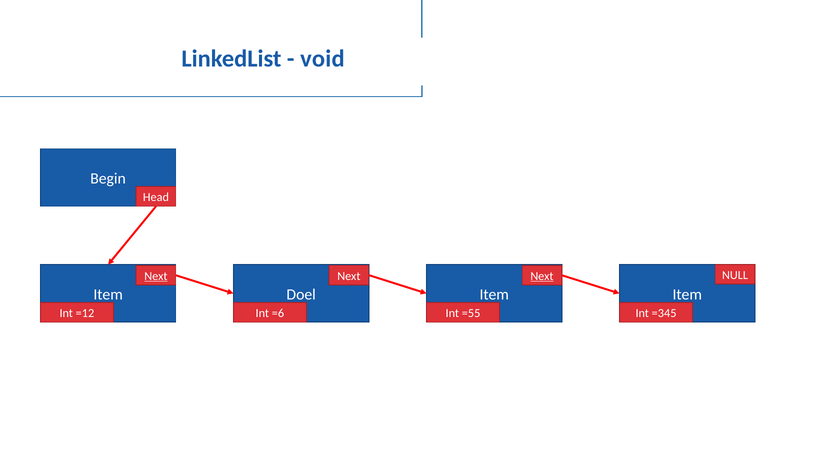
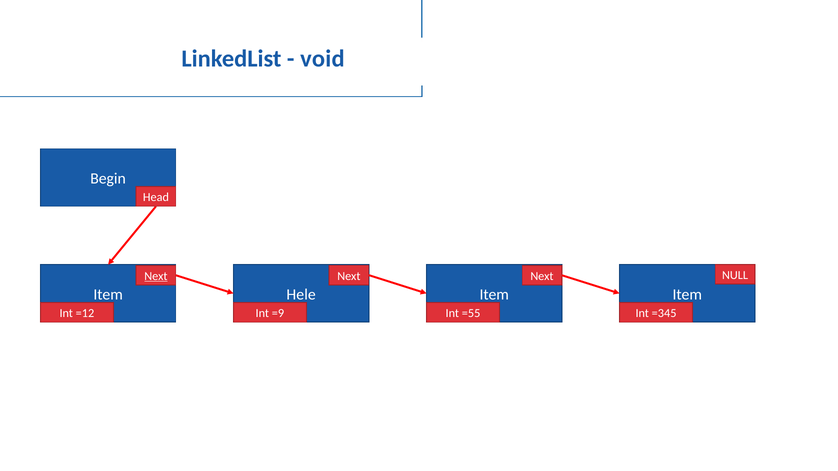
Next underline: present -> none (542, 276)
Doel: Doel -> Hele (301, 295)
=6: =6 -> =9 (278, 313)
